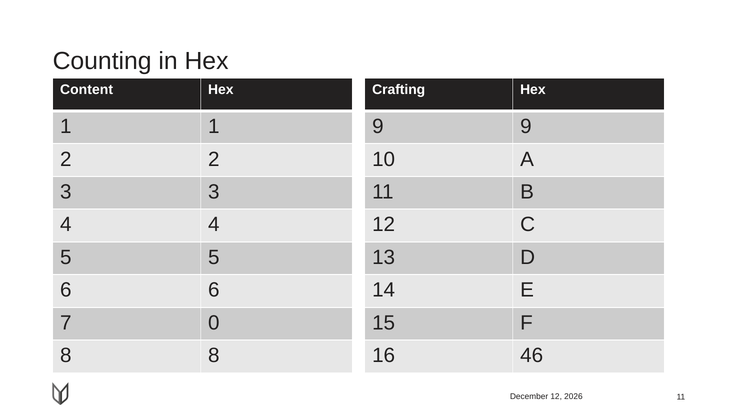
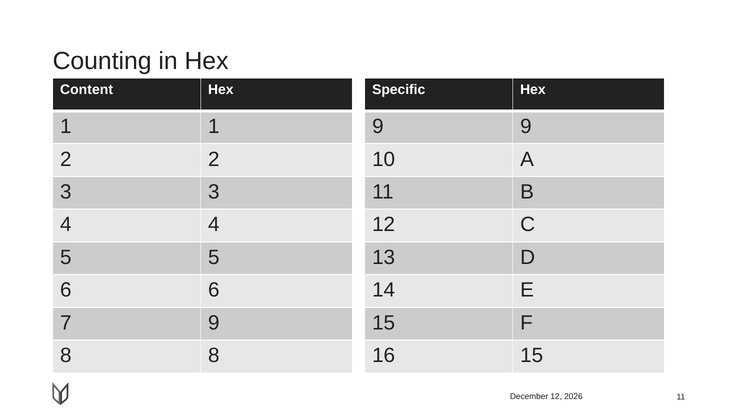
Crafting: Crafting -> Specific (399, 90)
7 0: 0 -> 9 (214, 323)
16 46: 46 -> 15 (532, 356)
